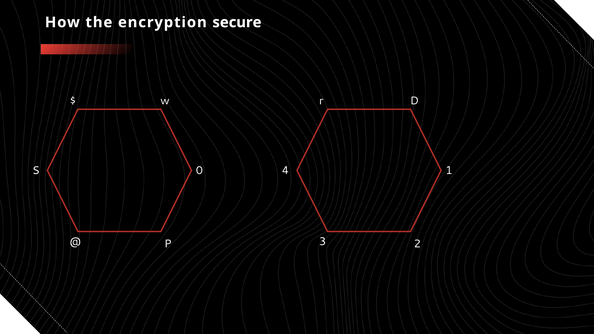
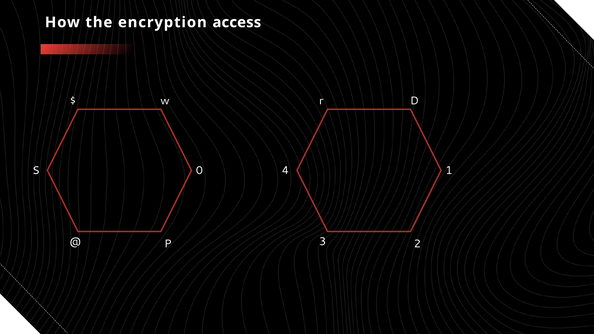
secure: secure -> access (237, 22)
